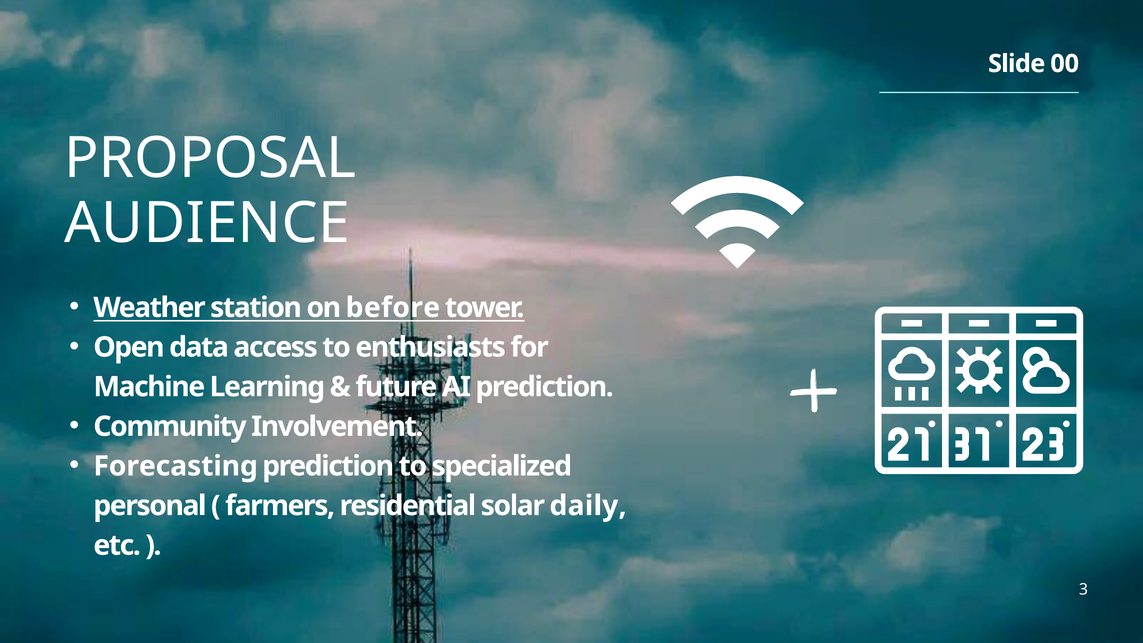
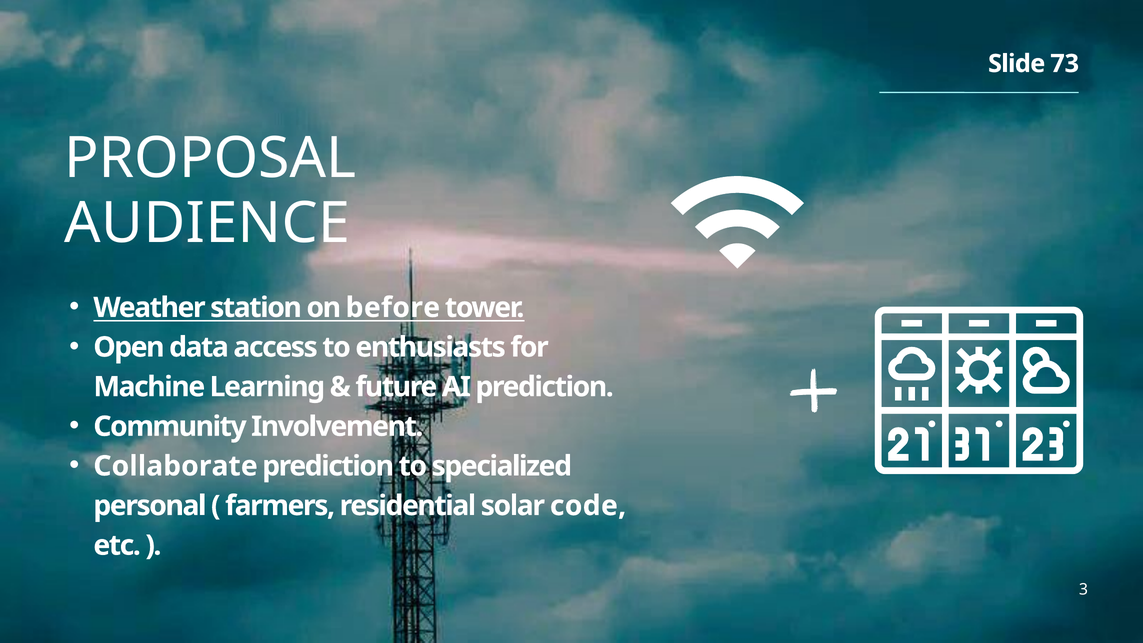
00: 00 -> 73 (1065, 64)
Forecasting: Forecasting -> Collaborate (176, 466)
daily: daily -> code (588, 506)
